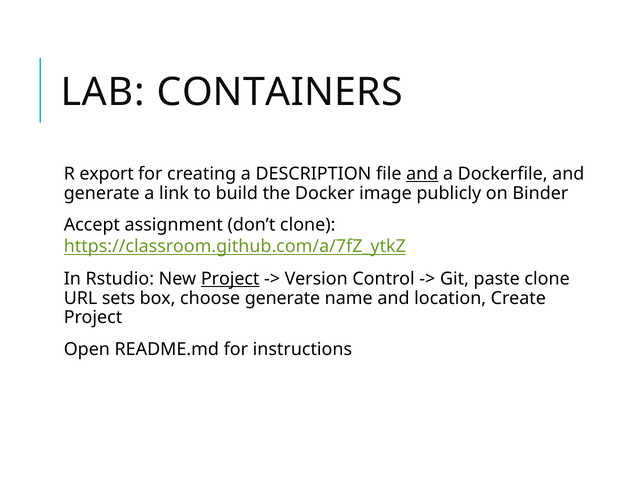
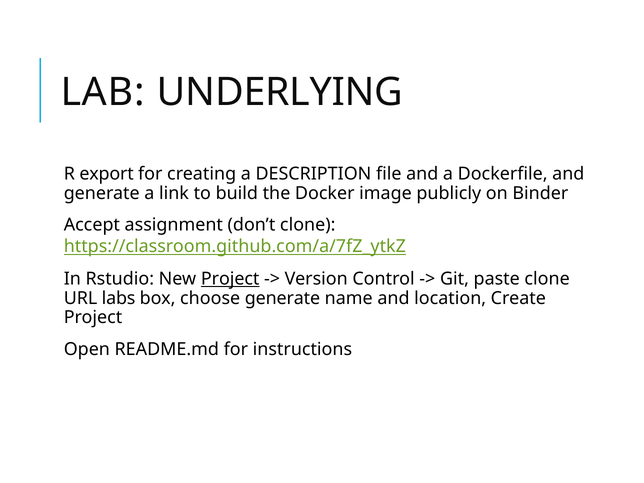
CONTAINERS: CONTAINERS -> UNDERLYING (280, 92)
and underline: present -> none (422, 174)
sets: sets -> labs (119, 298)
